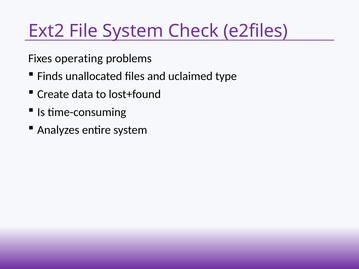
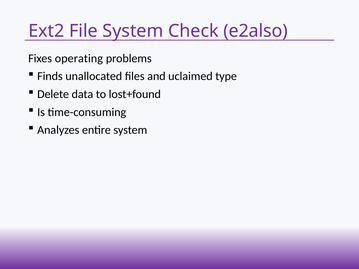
e2files: e2files -> e2also (256, 31)
Create: Create -> Delete (53, 94)
